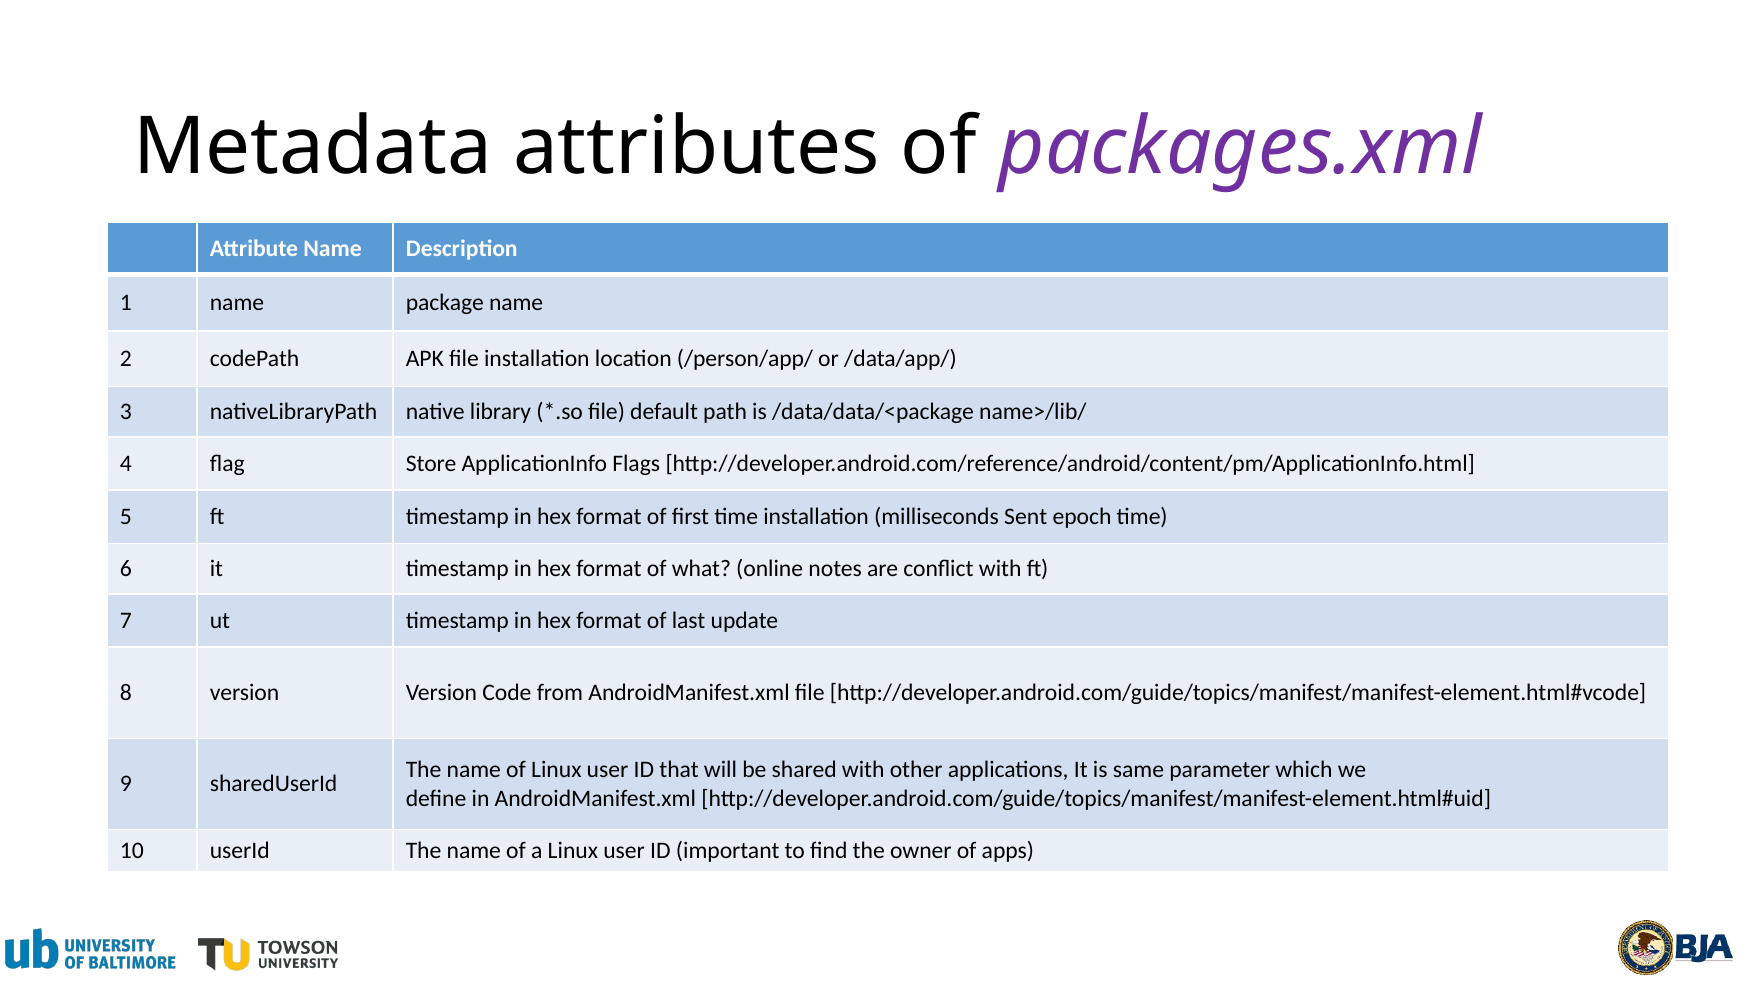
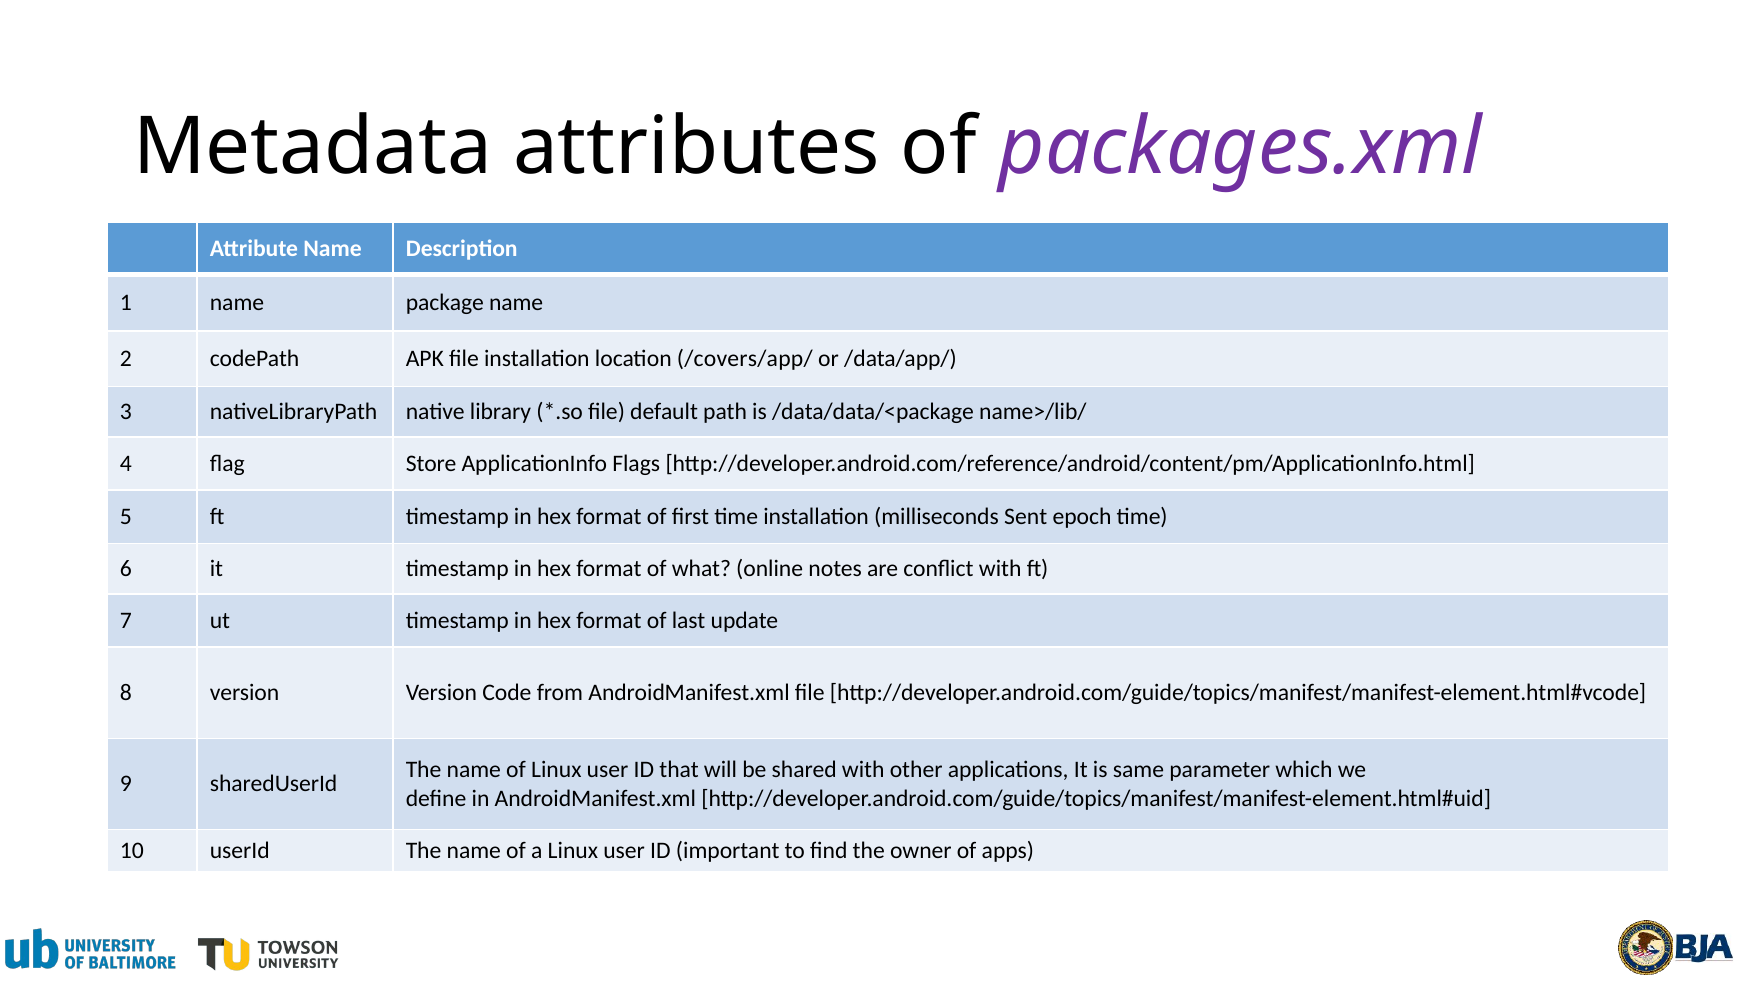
/person/app/: /person/app/ -> /covers/app/ (745, 359)
